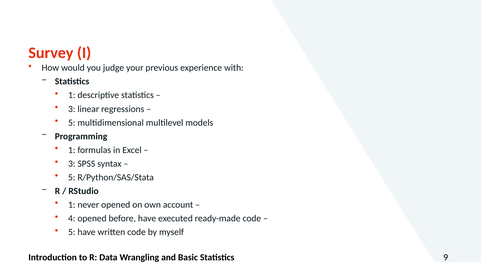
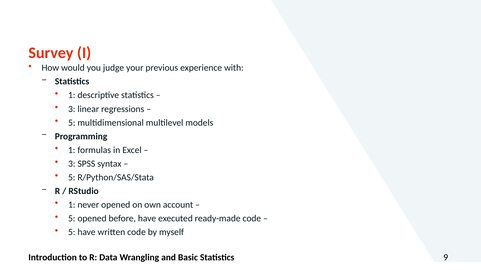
4: 4 -> 5 (72, 219)
